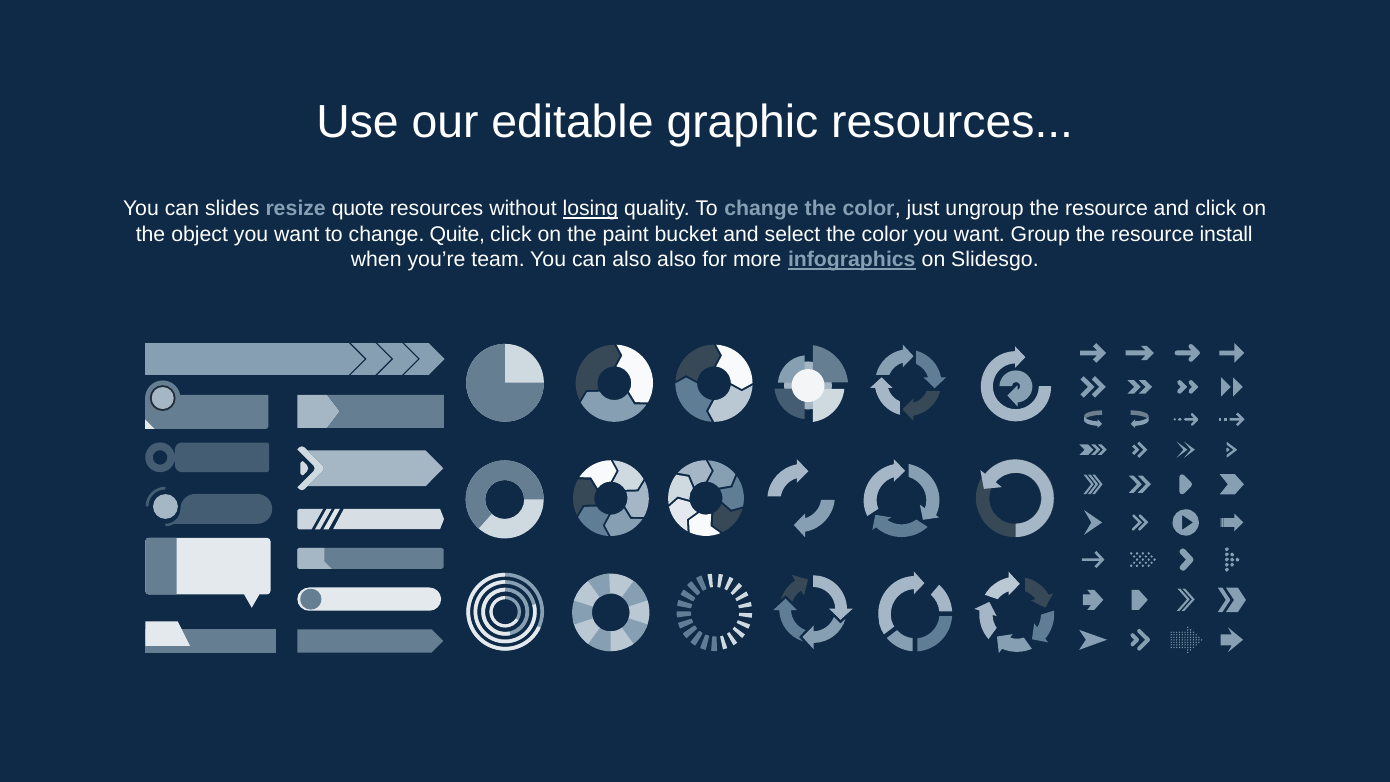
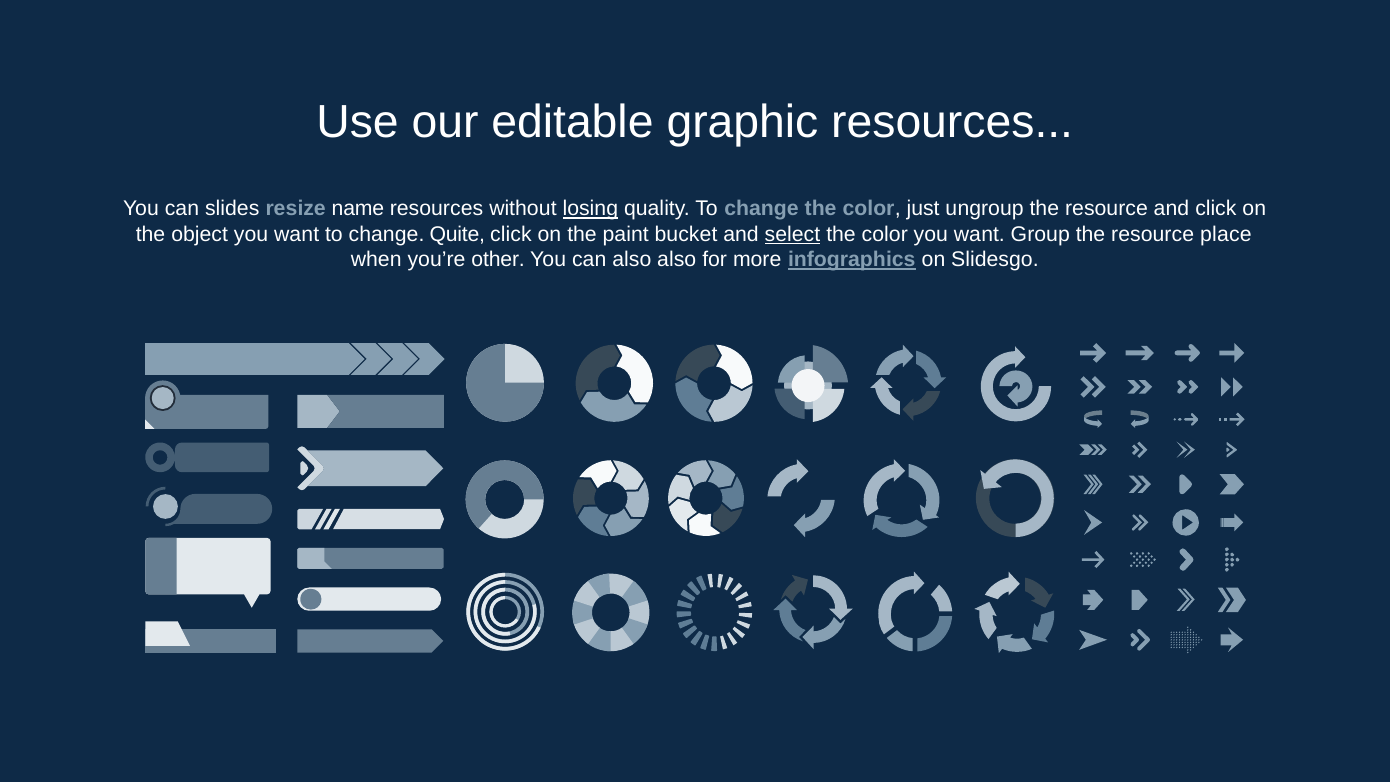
quote: quote -> name (358, 209)
select underline: none -> present (792, 234)
install: install -> place (1226, 234)
team: team -> other (498, 260)
